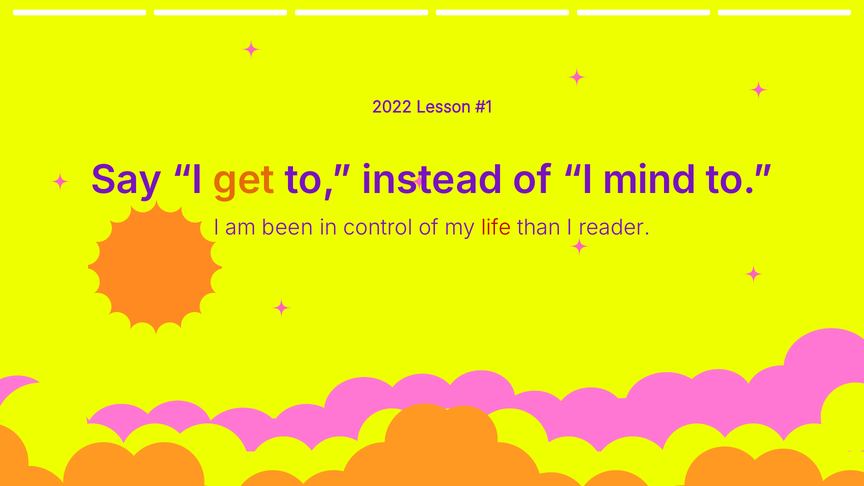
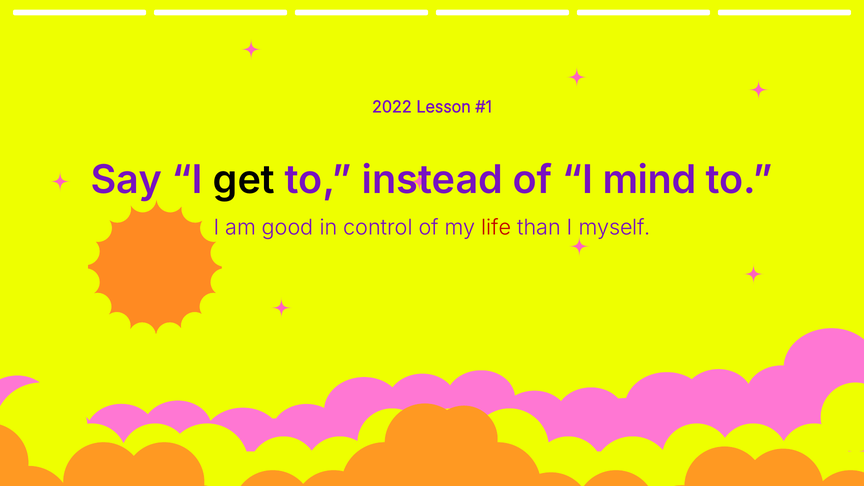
get colour: orange -> black (244, 180)
been: been -> good (288, 228)
reader: reader -> myself (615, 228)
